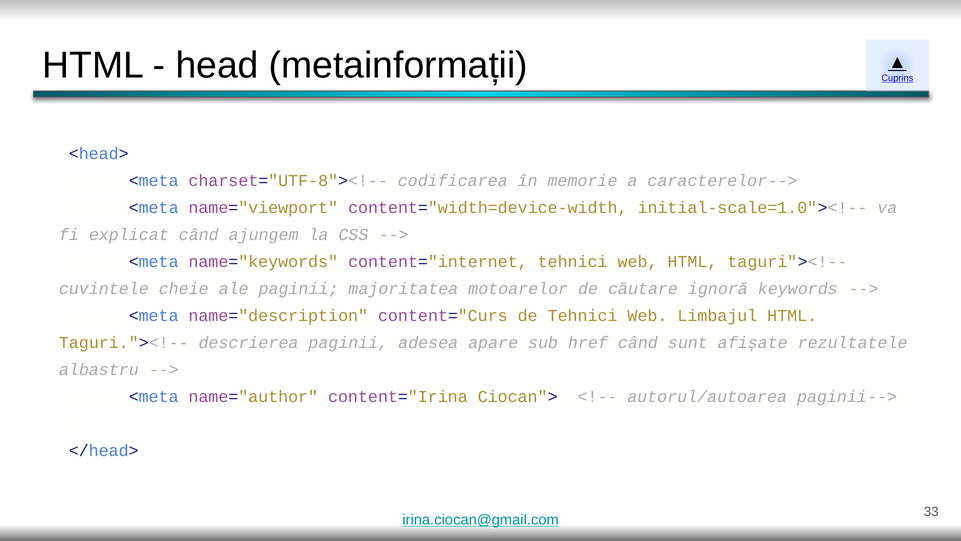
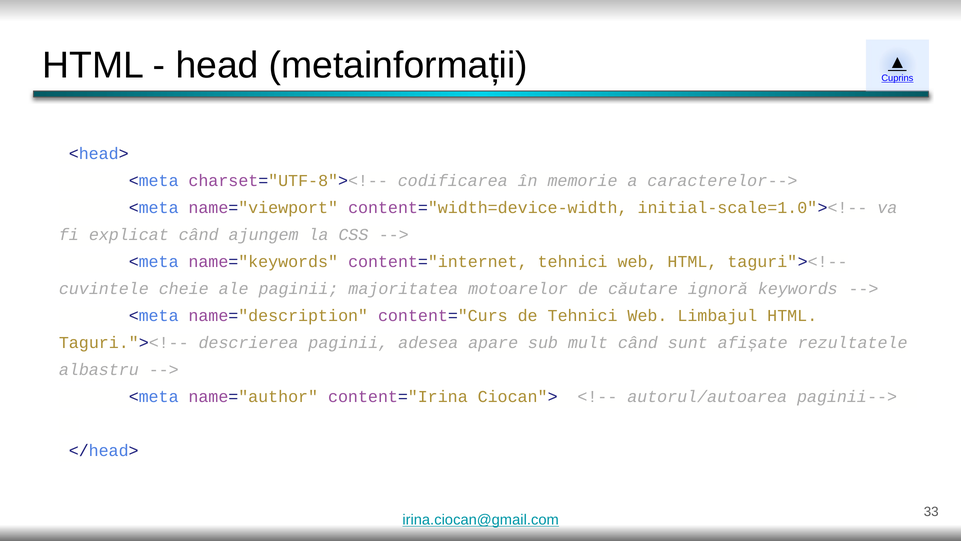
href: href -> mult (588, 343)
